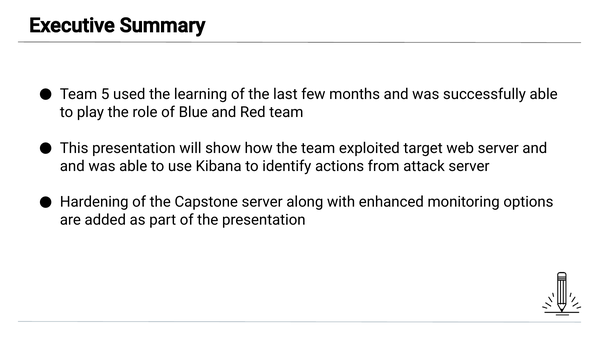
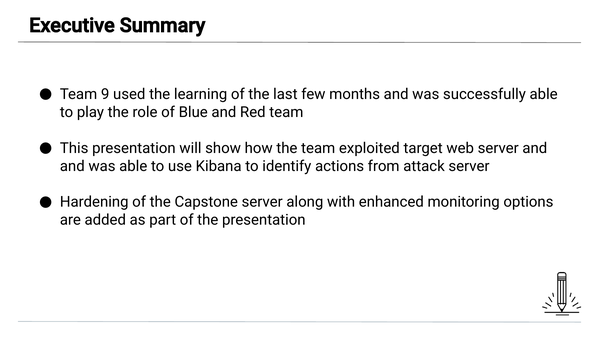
5: 5 -> 9 (105, 94)
